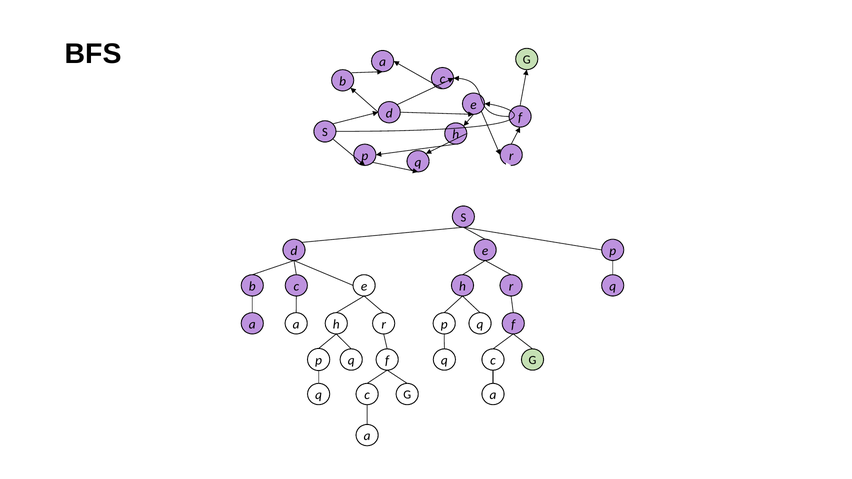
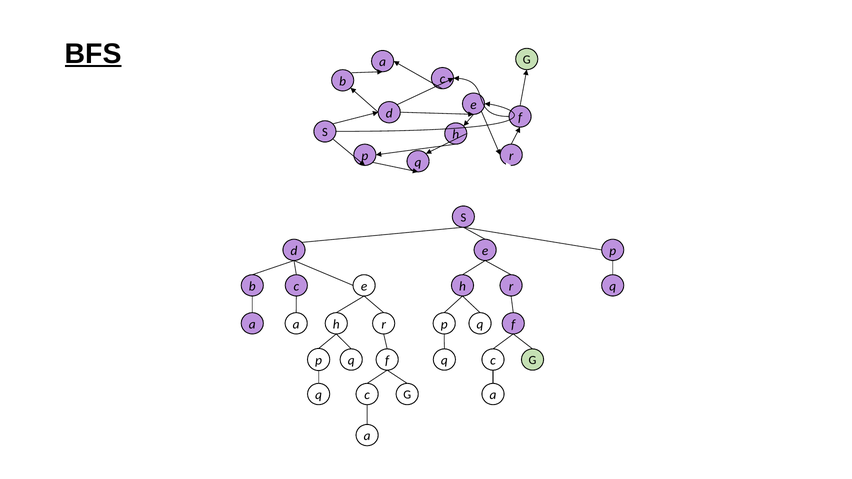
BFS underline: none -> present (93, 54)
